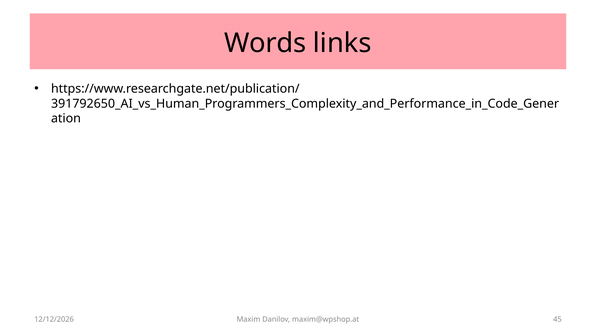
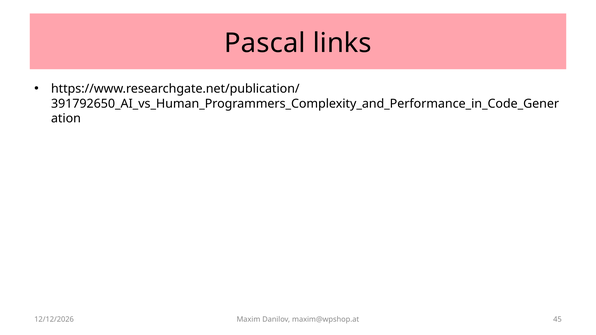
Words: Words -> Pascal (265, 43)
